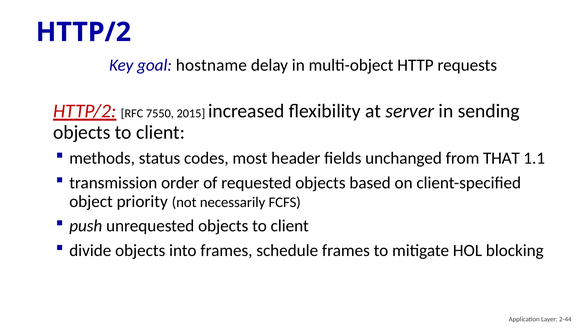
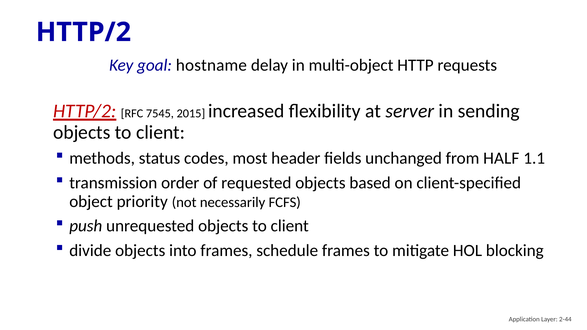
7550: 7550 -> 7545 (160, 114)
THAT: THAT -> HALF (501, 158)
